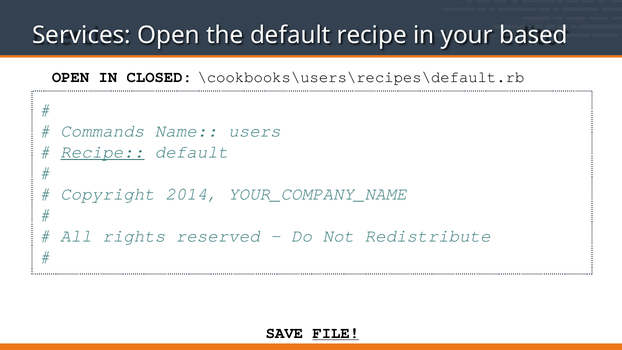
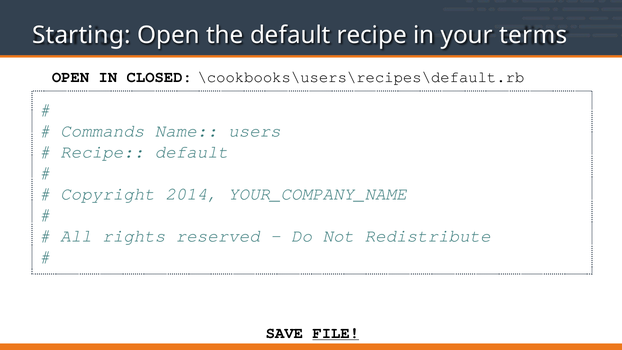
Services: Services -> Starting (81, 35)
based: based -> terms (533, 35)
Recipe underline: present -> none (102, 152)
